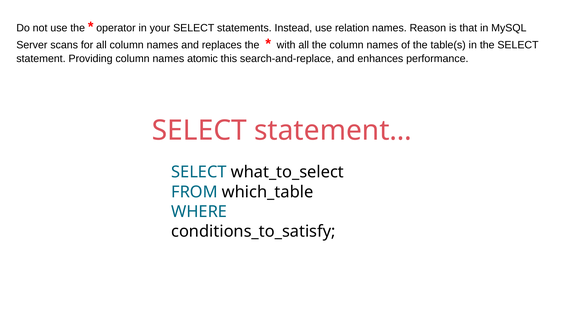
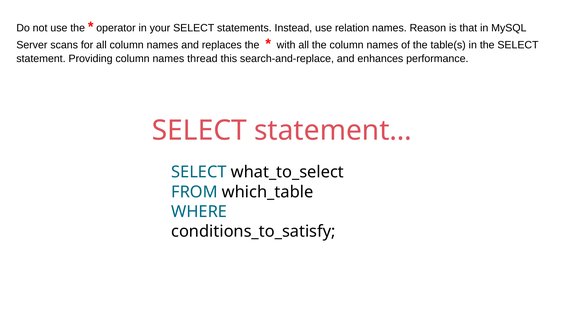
atomic: atomic -> thread (202, 58)
